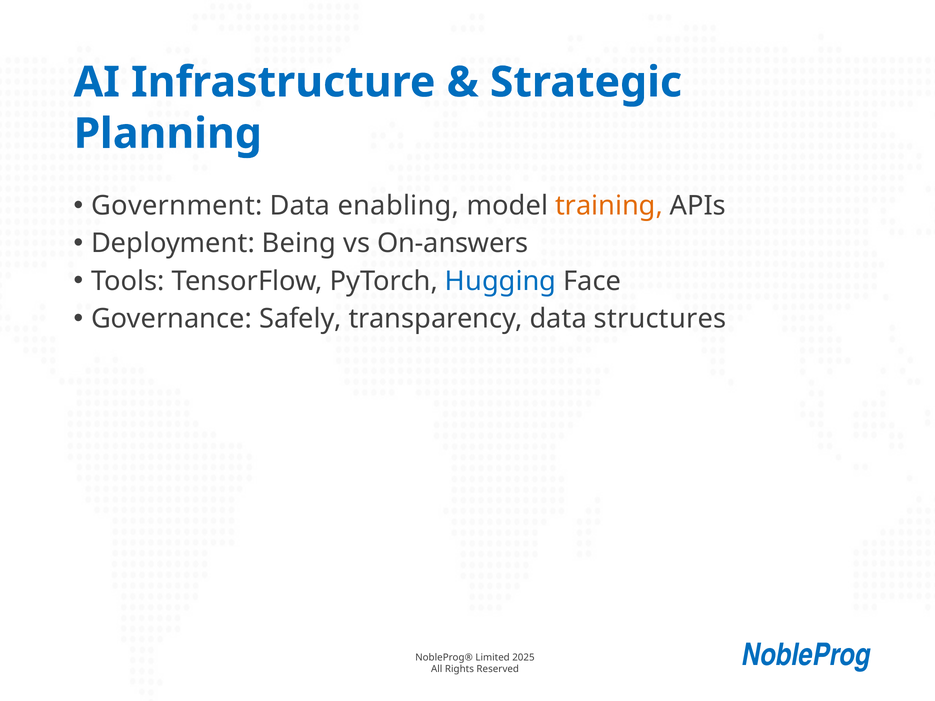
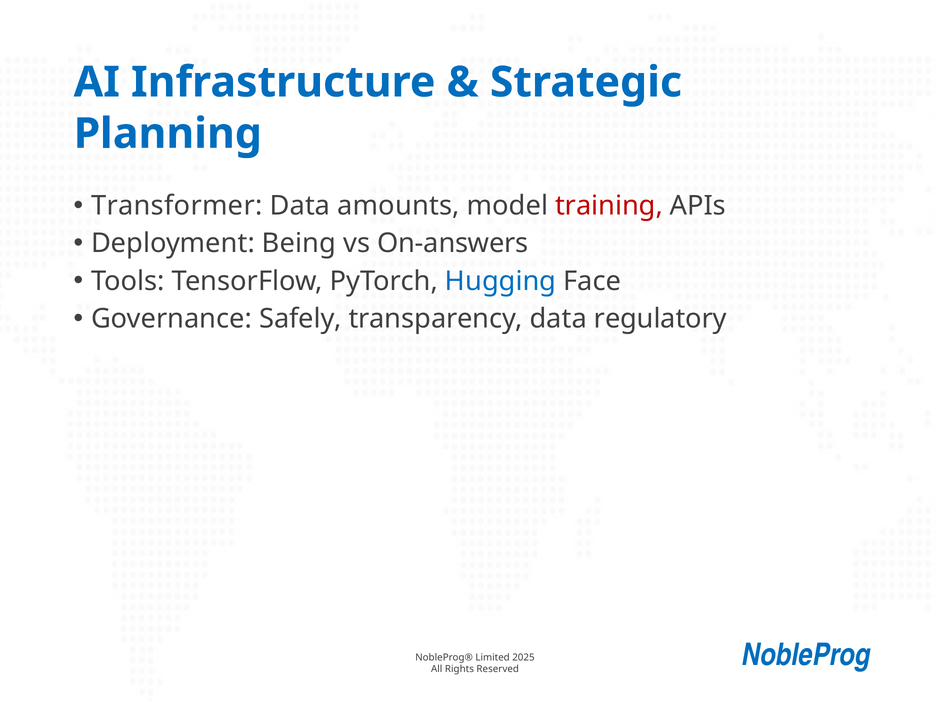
Government: Government -> Transformer (177, 206)
enabling: enabling -> amounts (398, 206)
training colour: orange -> red (609, 206)
structures: structures -> regulatory (660, 319)
